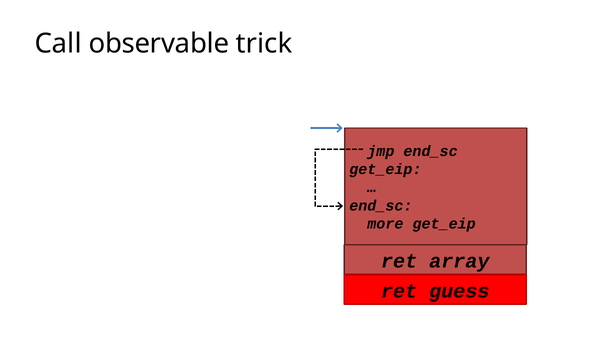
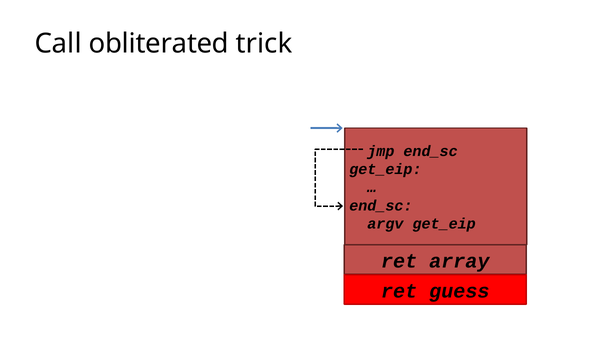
observable: observable -> obliterated (159, 44)
more: more -> argv (385, 223)
